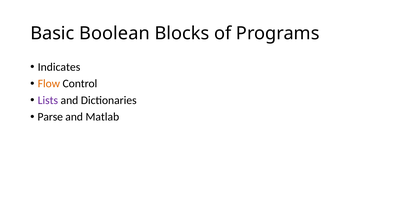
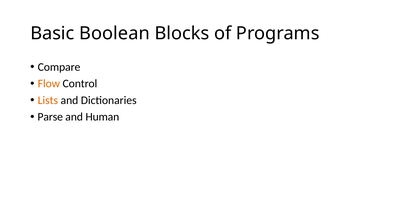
Indicates: Indicates -> Compare (59, 67)
Lists colour: purple -> orange (48, 100)
Matlab: Matlab -> Human (102, 117)
